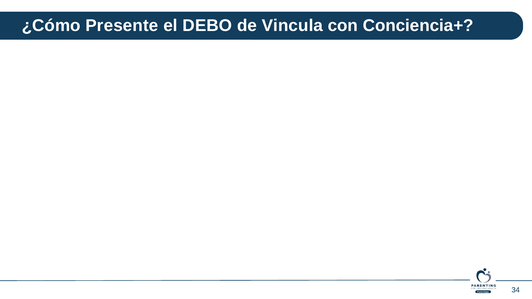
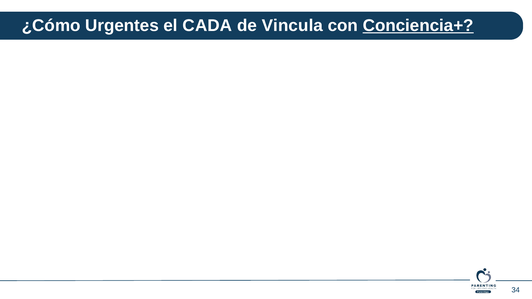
Presente: Presente -> Urgentes (122, 26)
DEBO: DEBO -> CADA (207, 26)
Conciencia+ underline: none -> present (418, 26)
